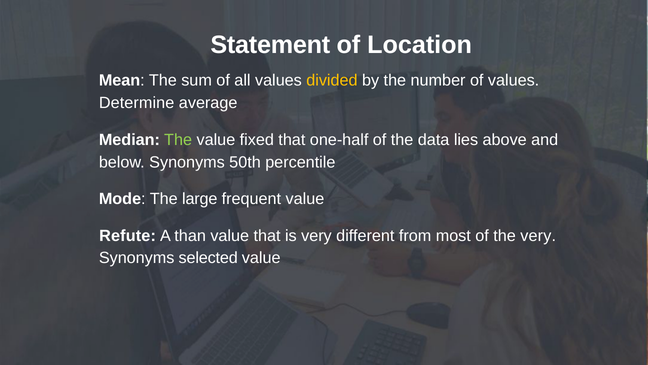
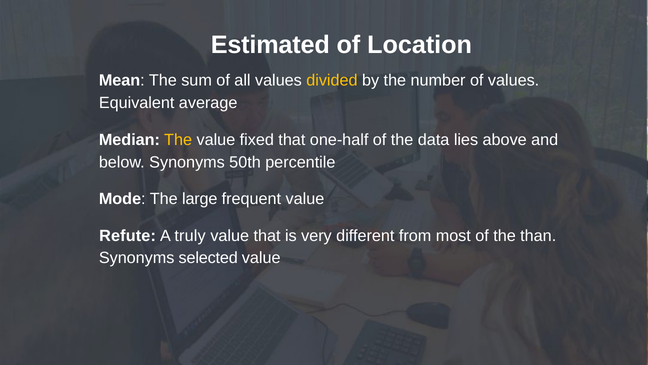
Statement: Statement -> Estimated (270, 45)
Determine: Determine -> Equivalent (137, 103)
The colour: light green -> yellow (178, 140)
than: than -> truly (190, 235)
the very: very -> than (538, 235)
